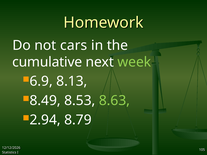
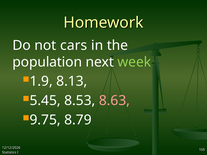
cumulative: cumulative -> population (47, 62)
6.9: 6.9 -> 1.9 (41, 81)
8.49: 8.49 -> 5.45 (45, 101)
8.63 colour: light green -> pink (114, 101)
2.94: 2.94 -> 9.75 (45, 120)
